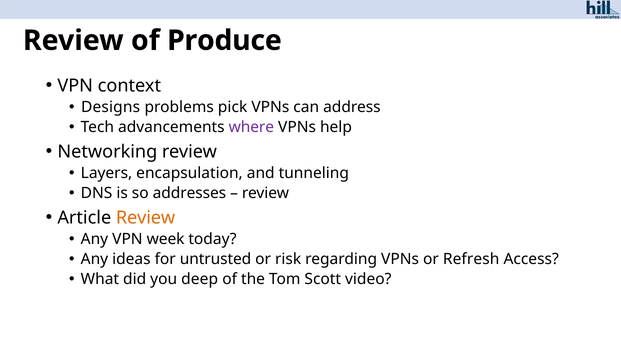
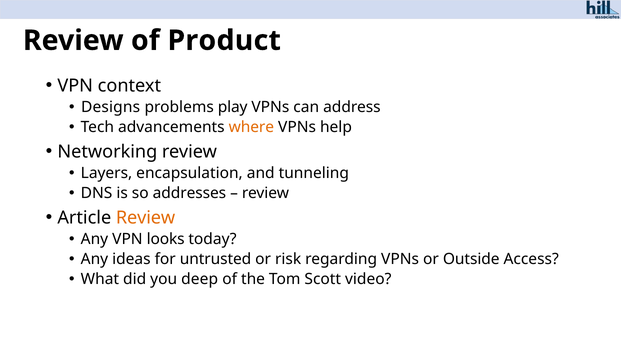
Produce: Produce -> Product (224, 41)
pick: pick -> play (233, 107)
where colour: purple -> orange (251, 127)
week: week -> looks (166, 239)
Refresh: Refresh -> Outside (471, 259)
